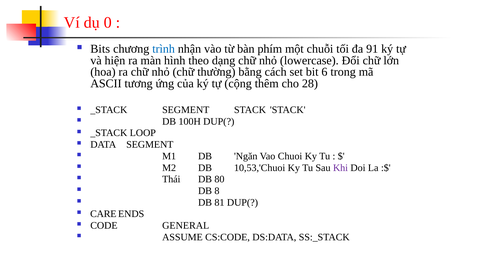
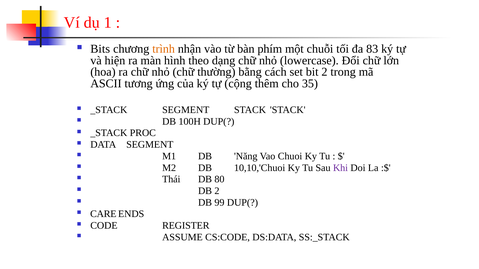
0: 0 -> 1 (108, 23)
trình colour: blue -> orange (164, 49)
91: 91 -> 83 (372, 49)
bit 6: 6 -> 2 (324, 72)
28: 28 -> 35 (310, 84)
LOOP: LOOP -> PROC (143, 133)
Ngăn: Ngăn -> Năng (246, 156)
10,53,'Chuoi: 10,53,'Chuoi -> 10,10,'Chuoi (260, 168)
DB 8: 8 -> 2 (217, 191)
81: 81 -> 99 (219, 203)
GENERAL: GENERAL -> REGISTER (186, 226)
